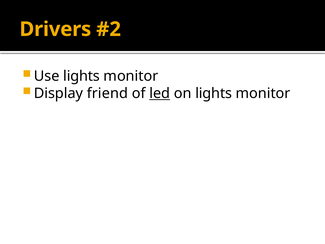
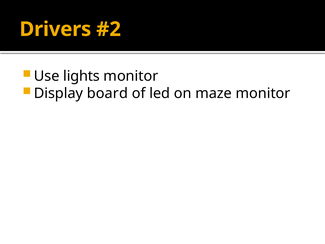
friend: friend -> board (107, 93)
led underline: present -> none (160, 93)
on lights: lights -> maze (214, 93)
